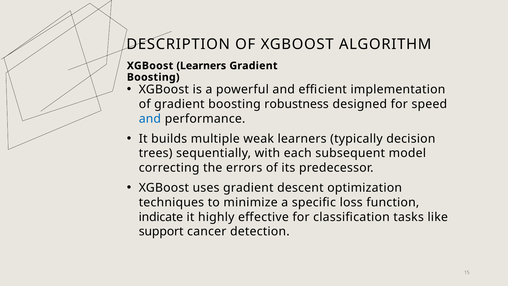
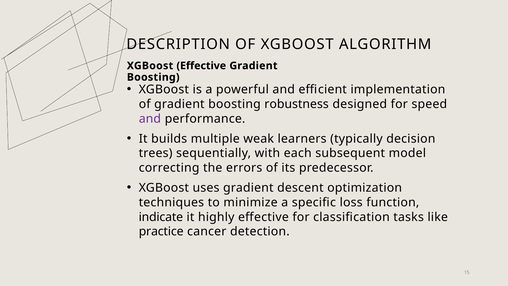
XGBoost Learners: Learners -> Effective (201, 66)
and colour: blue -> purple (150, 119)
support: support -> practice (161, 231)
